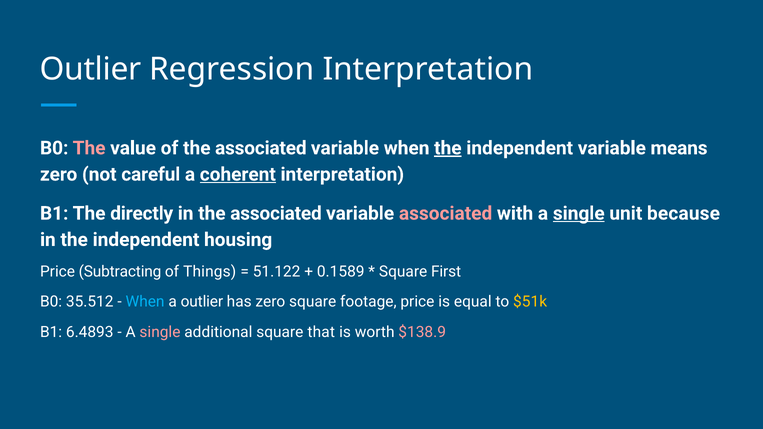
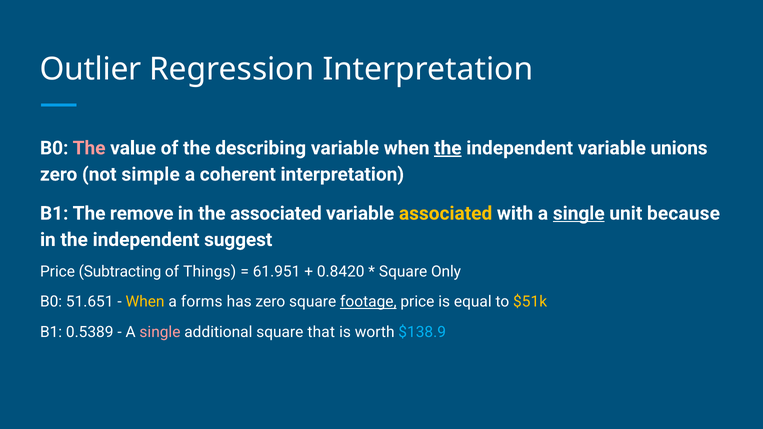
of the associated: associated -> describing (261, 148)
means: means -> unions (679, 148)
careful: careful -> simple (151, 174)
coherent underline: present -> none (238, 174)
directly: directly -> remove (142, 213)
associated colour: pink -> yellow (446, 213)
housing: housing -> suggest (238, 240)
51.122: 51.122 -> 61.951 (277, 272)
0.1589: 0.1589 -> 0.8420 (341, 272)
First: First -> Only (446, 272)
35.512: 35.512 -> 51.651 (90, 302)
When colour: light blue -> yellow (145, 302)
a outlier: outlier -> forms (202, 302)
footage underline: none -> present (368, 302)
6.4893: 6.4893 -> 0.5389 (90, 332)
$138.9 colour: pink -> light blue (422, 332)
